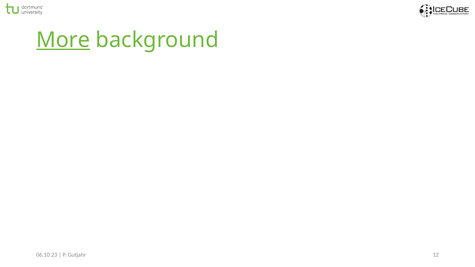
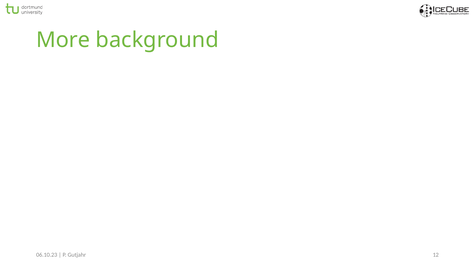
More underline: present -> none (63, 40)
